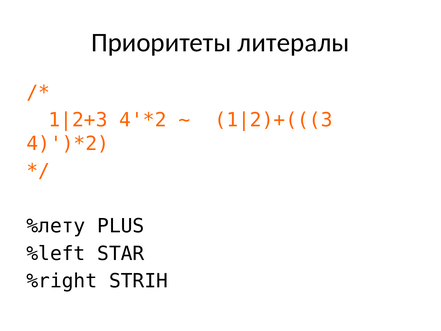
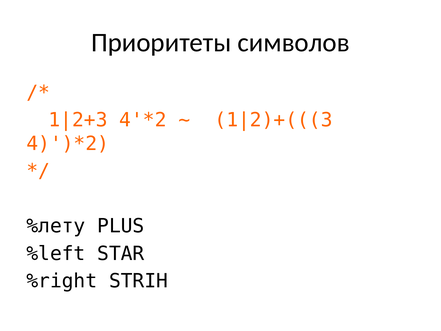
литералы: литералы -> символов (294, 43)
